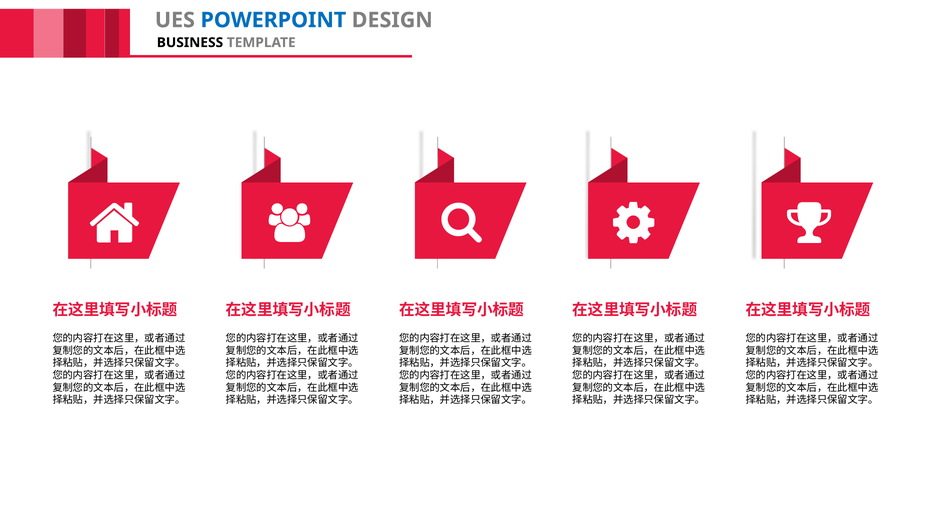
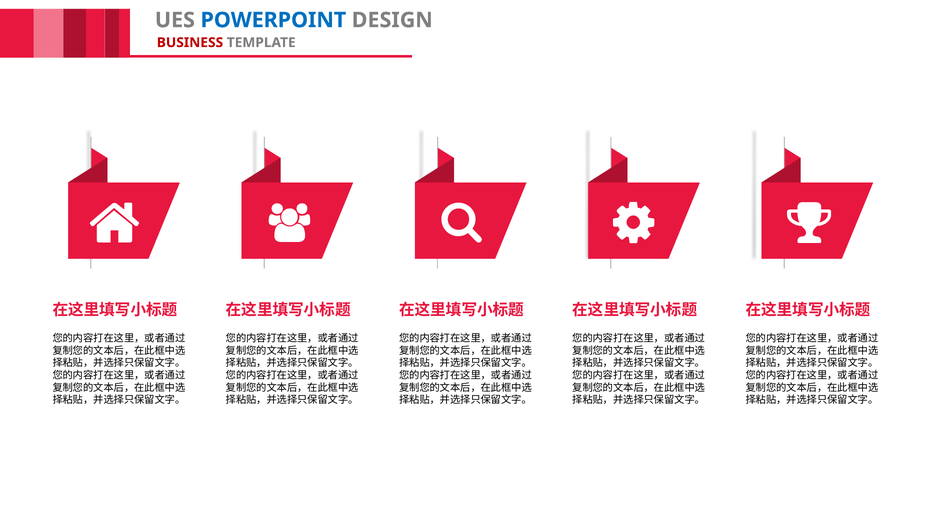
BUSINESS colour: black -> red (190, 43)
